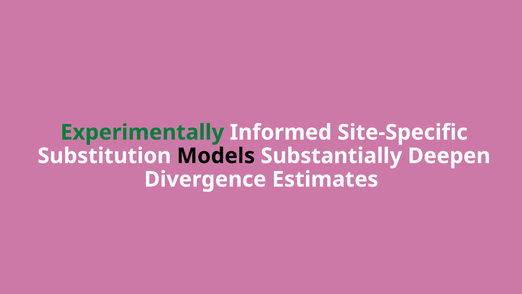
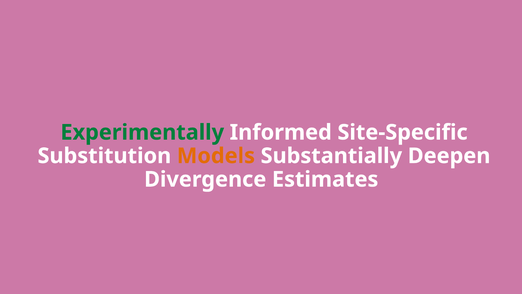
Models colour: black -> orange (216, 156)
